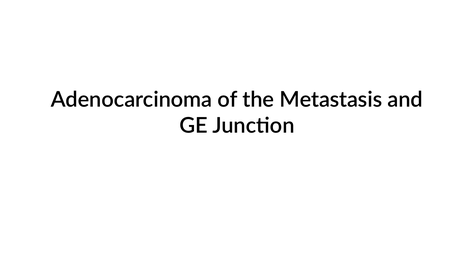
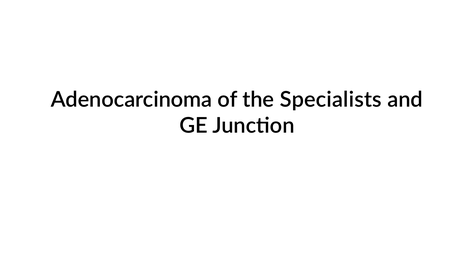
Metastasis: Metastasis -> Specialists (331, 100)
